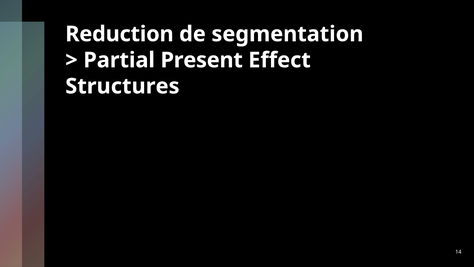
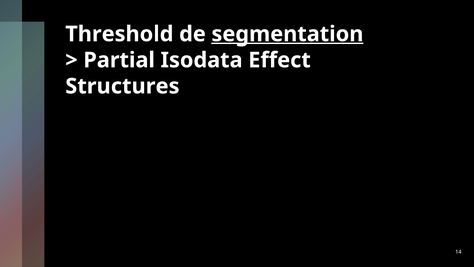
Reduction: Reduction -> Threshold (119, 34)
segmentation underline: none -> present (287, 34)
Present: Present -> Isodata (202, 60)
